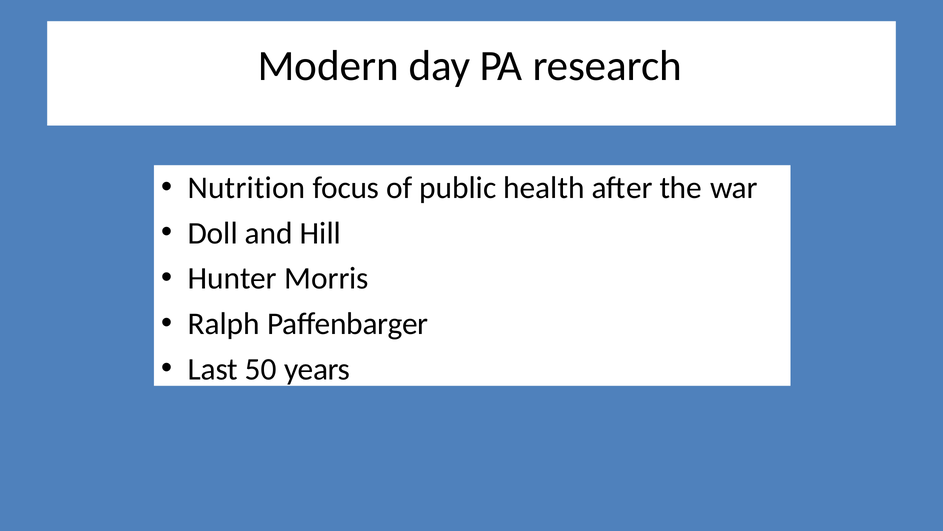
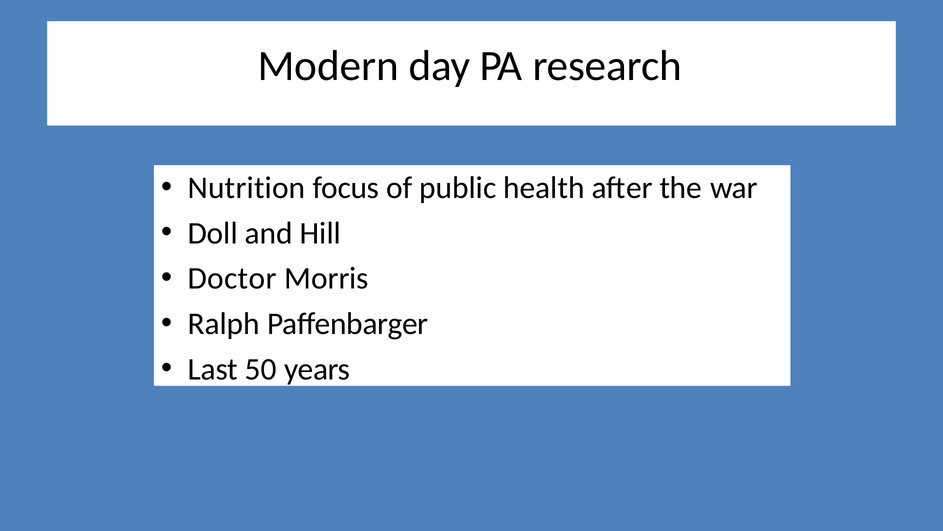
Hunter: Hunter -> Doctor (232, 278)
